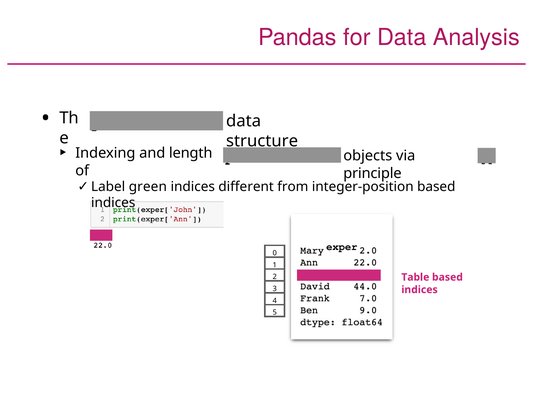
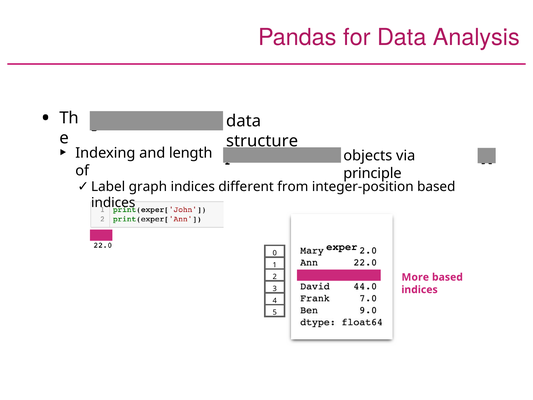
green: green -> graph (148, 186)
Table: Table -> More (415, 277)
